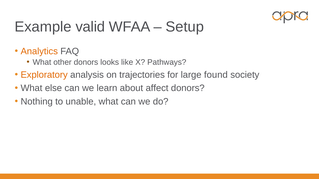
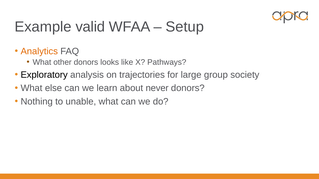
Exploratory colour: orange -> black (44, 75)
found: found -> group (216, 75)
affect: affect -> never (157, 88)
